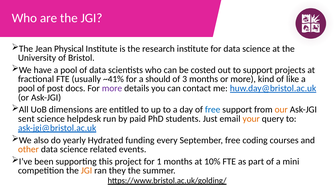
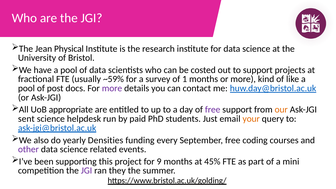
~41%: ~41% -> ~59% (113, 79)
should: should -> survey (158, 79)
3: 3 -> 1 (185, 79)
dimensions: dimensions -> appropriate (71, 110)
free colour: blue -> purple (213, 110)
Hydrated: Hydrated -> Densities (106, 140)
other colour: orange -> purple (28, 149)
1: 1 -> 9 (159, 162)
10%: 10% -> 45% (212, 162)
JGI colour: orange -> purple (87, 171)
